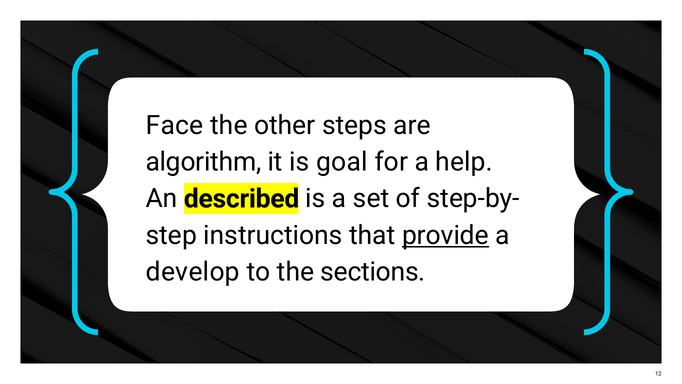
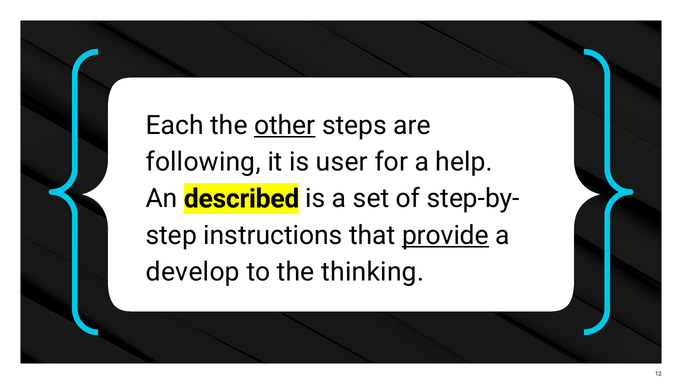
Face: Face -> Each (175, 125)
other underline: none -> present (285, 125)
algorithm: algorithm -> following (203, 162)
goal: goal -> user (342, 162)
sections: sections -> thinking (373, 272)
